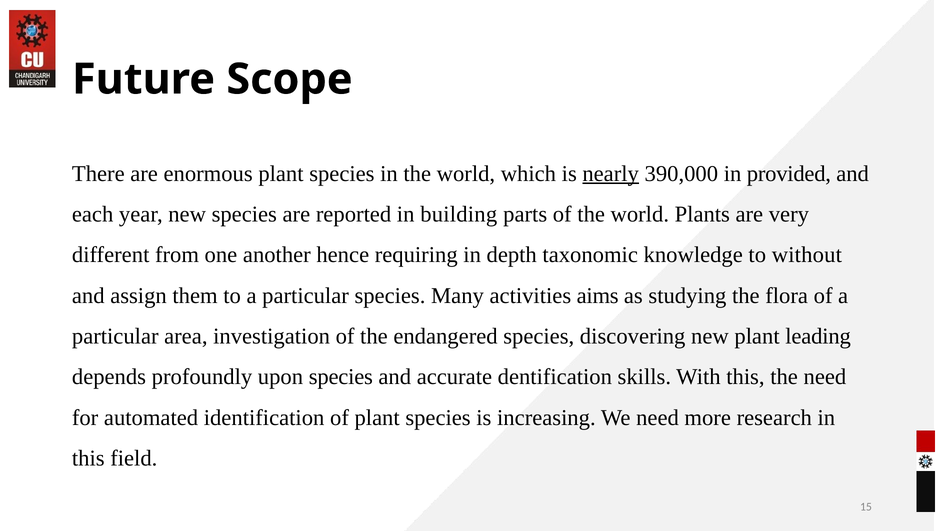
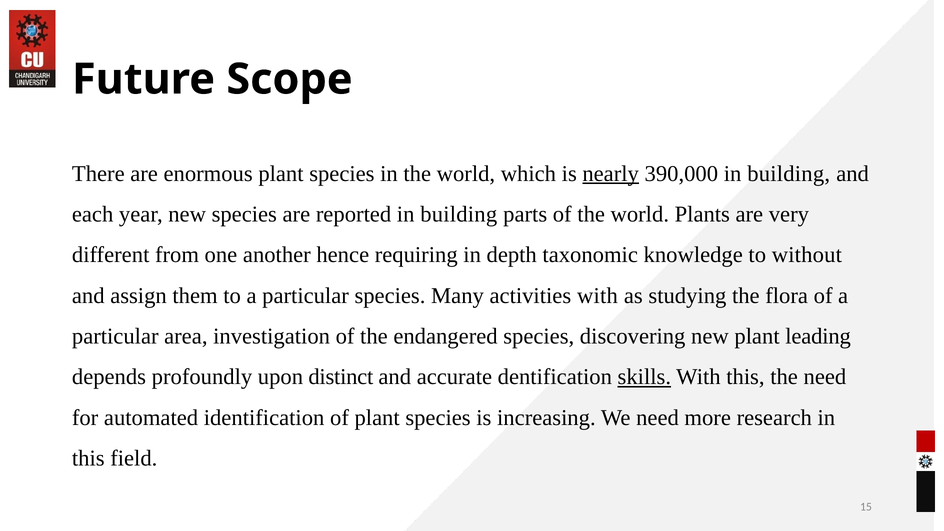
390,000 in provided: provided -> building (789, 174)
activities aims: aims -> with (597, 296)
upon species: species -> distinct (341, 377)
skills underline: none -> present (644, 377)
